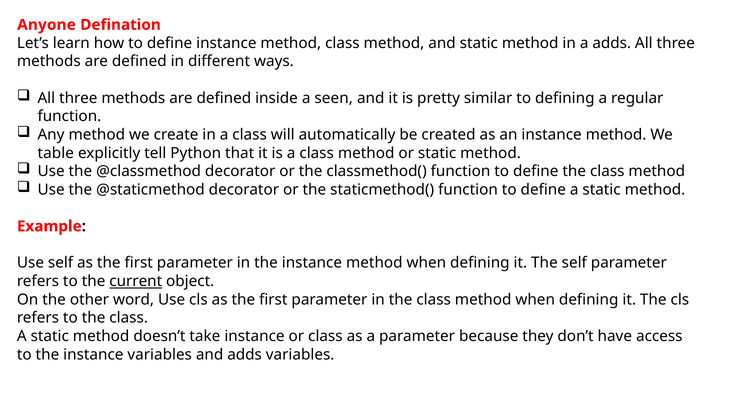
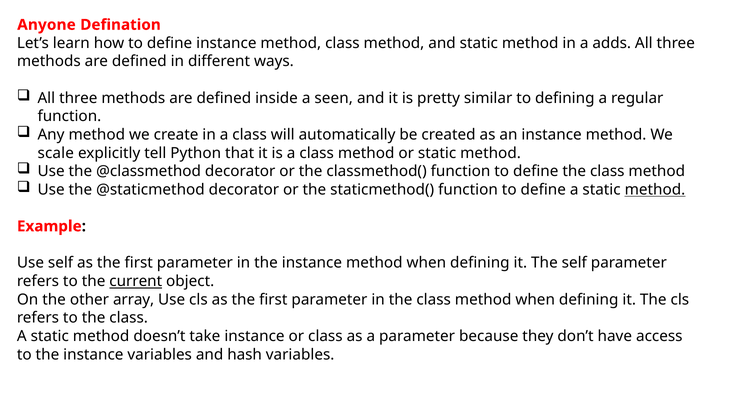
table: table -> scale (56, 153)
method underline: none -> present (655, 190)
word: word -> array (134, 300)
and adds: adds -> hash (245, 355)
